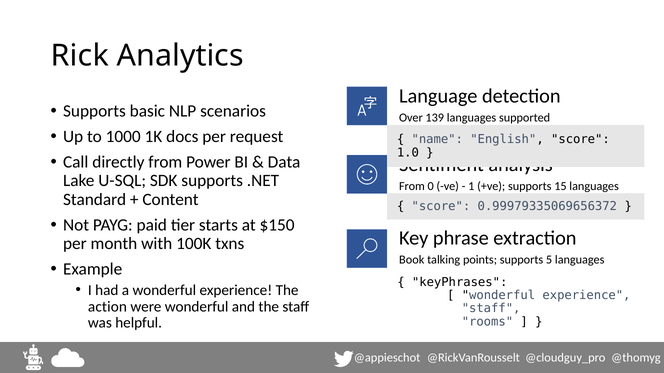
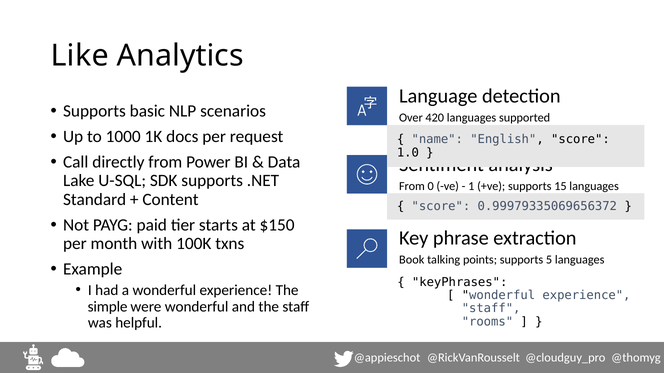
Rick: Rick -> Like (80, 56)
139: 139 -> 420 (435, 118)
action: action -> simple (108, 307)
